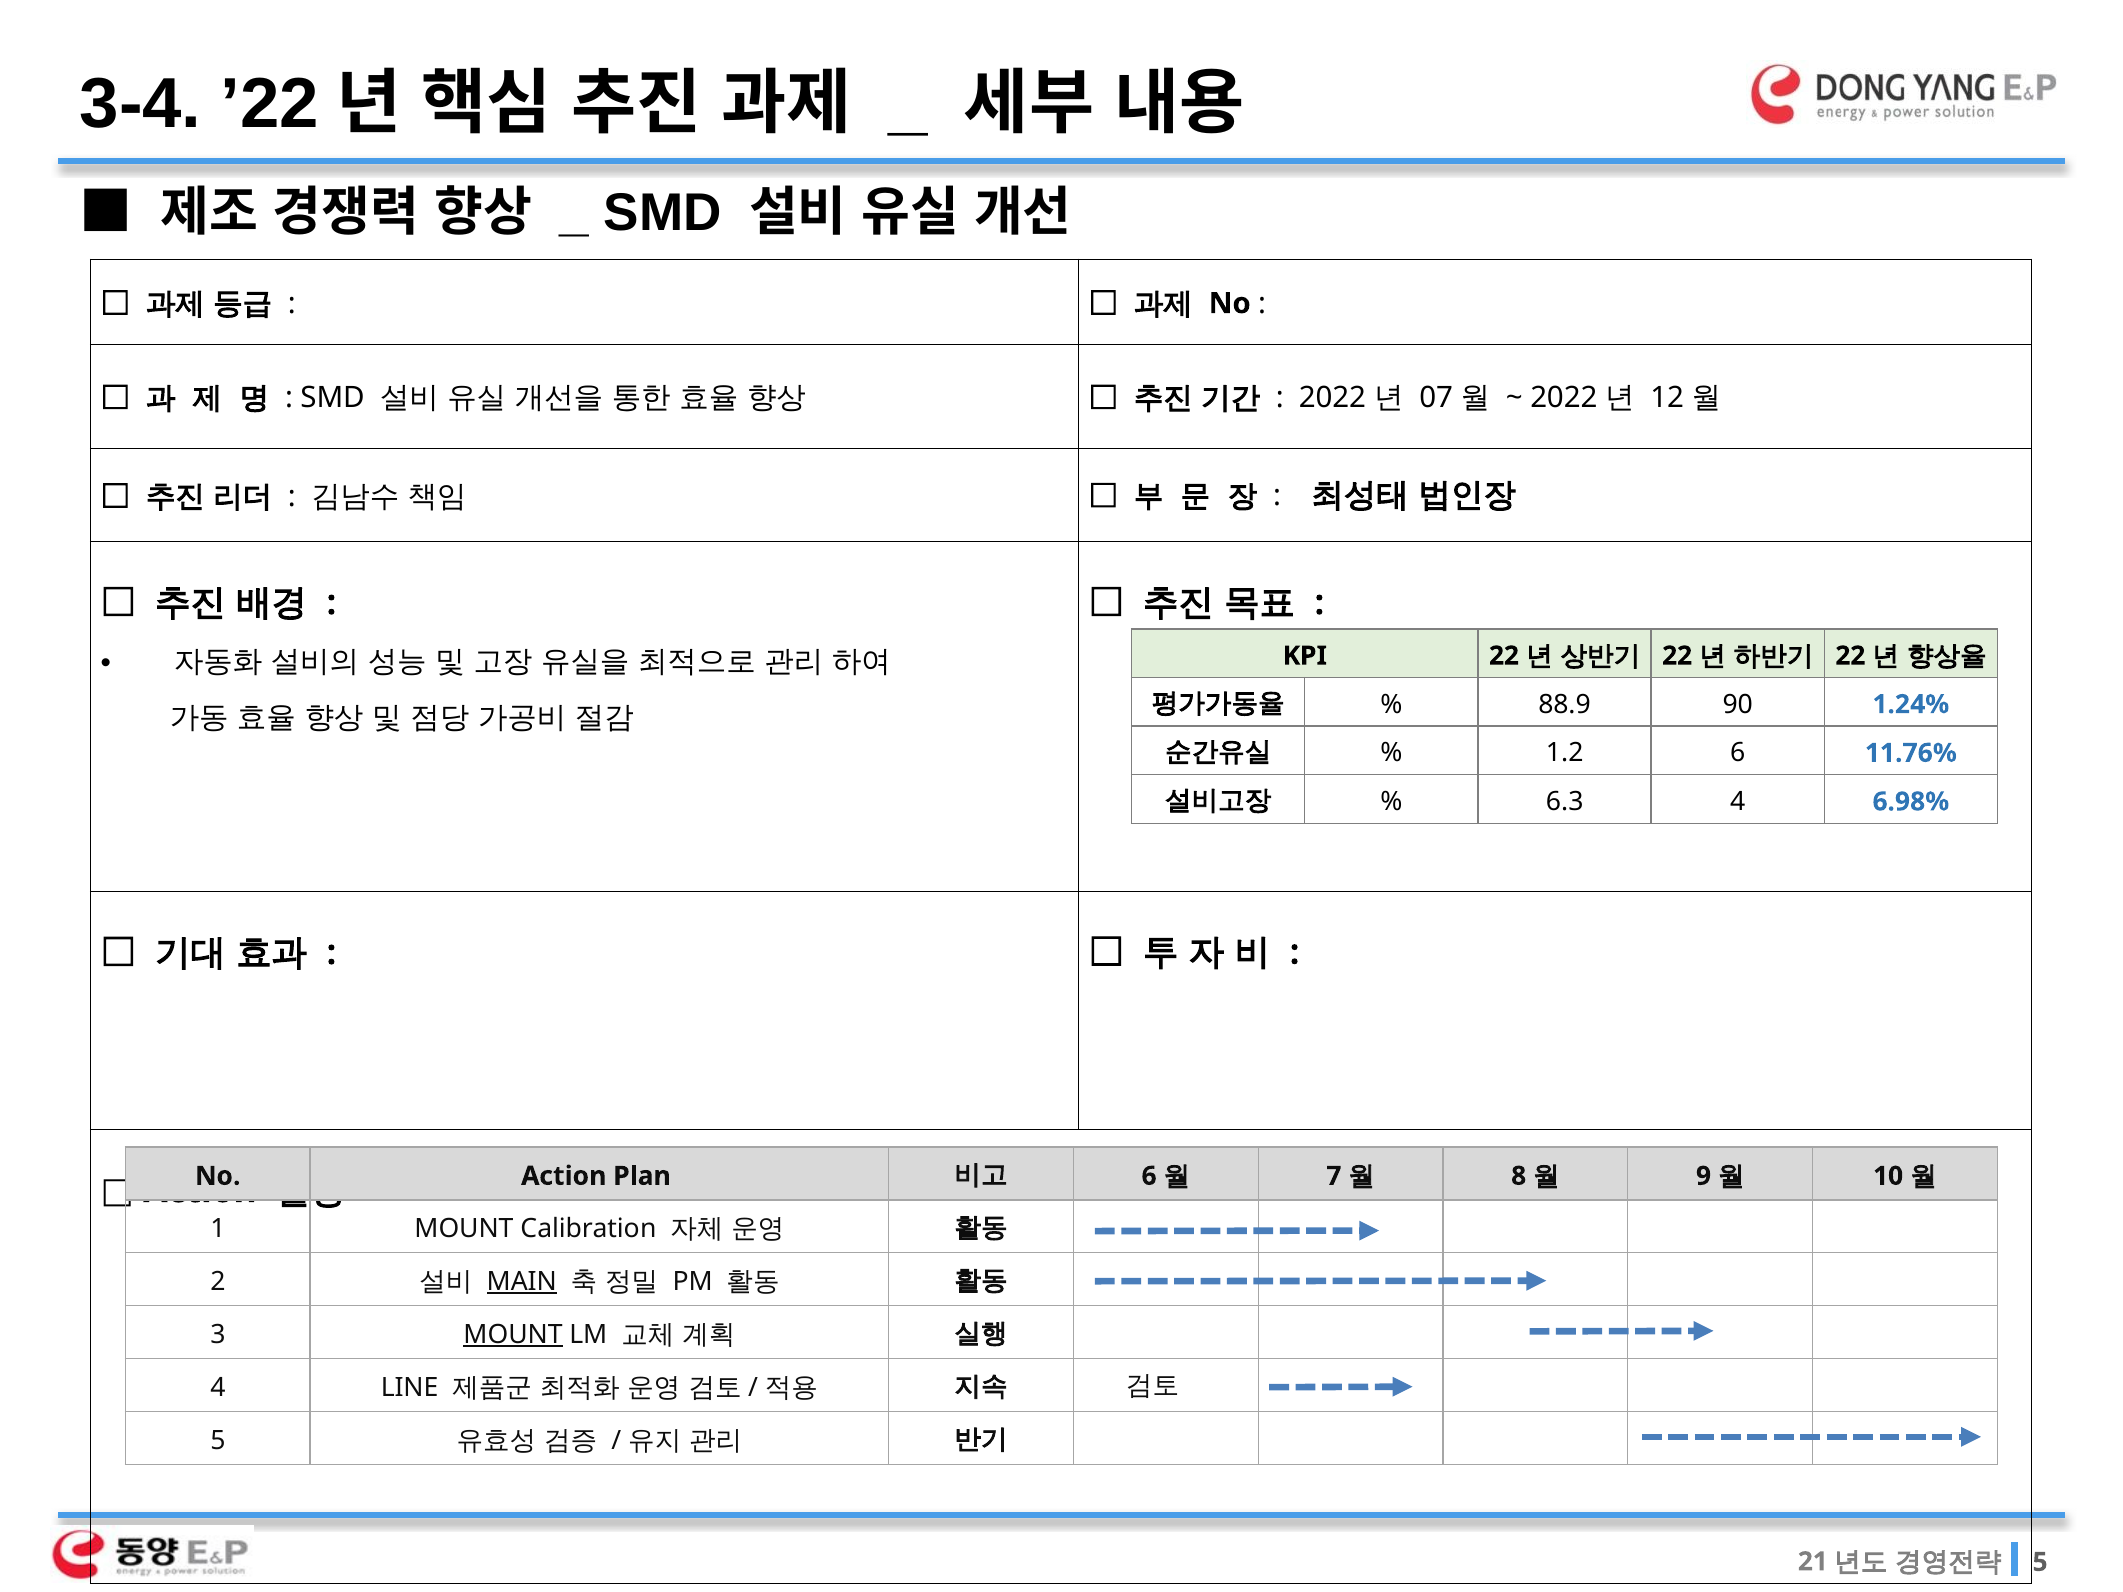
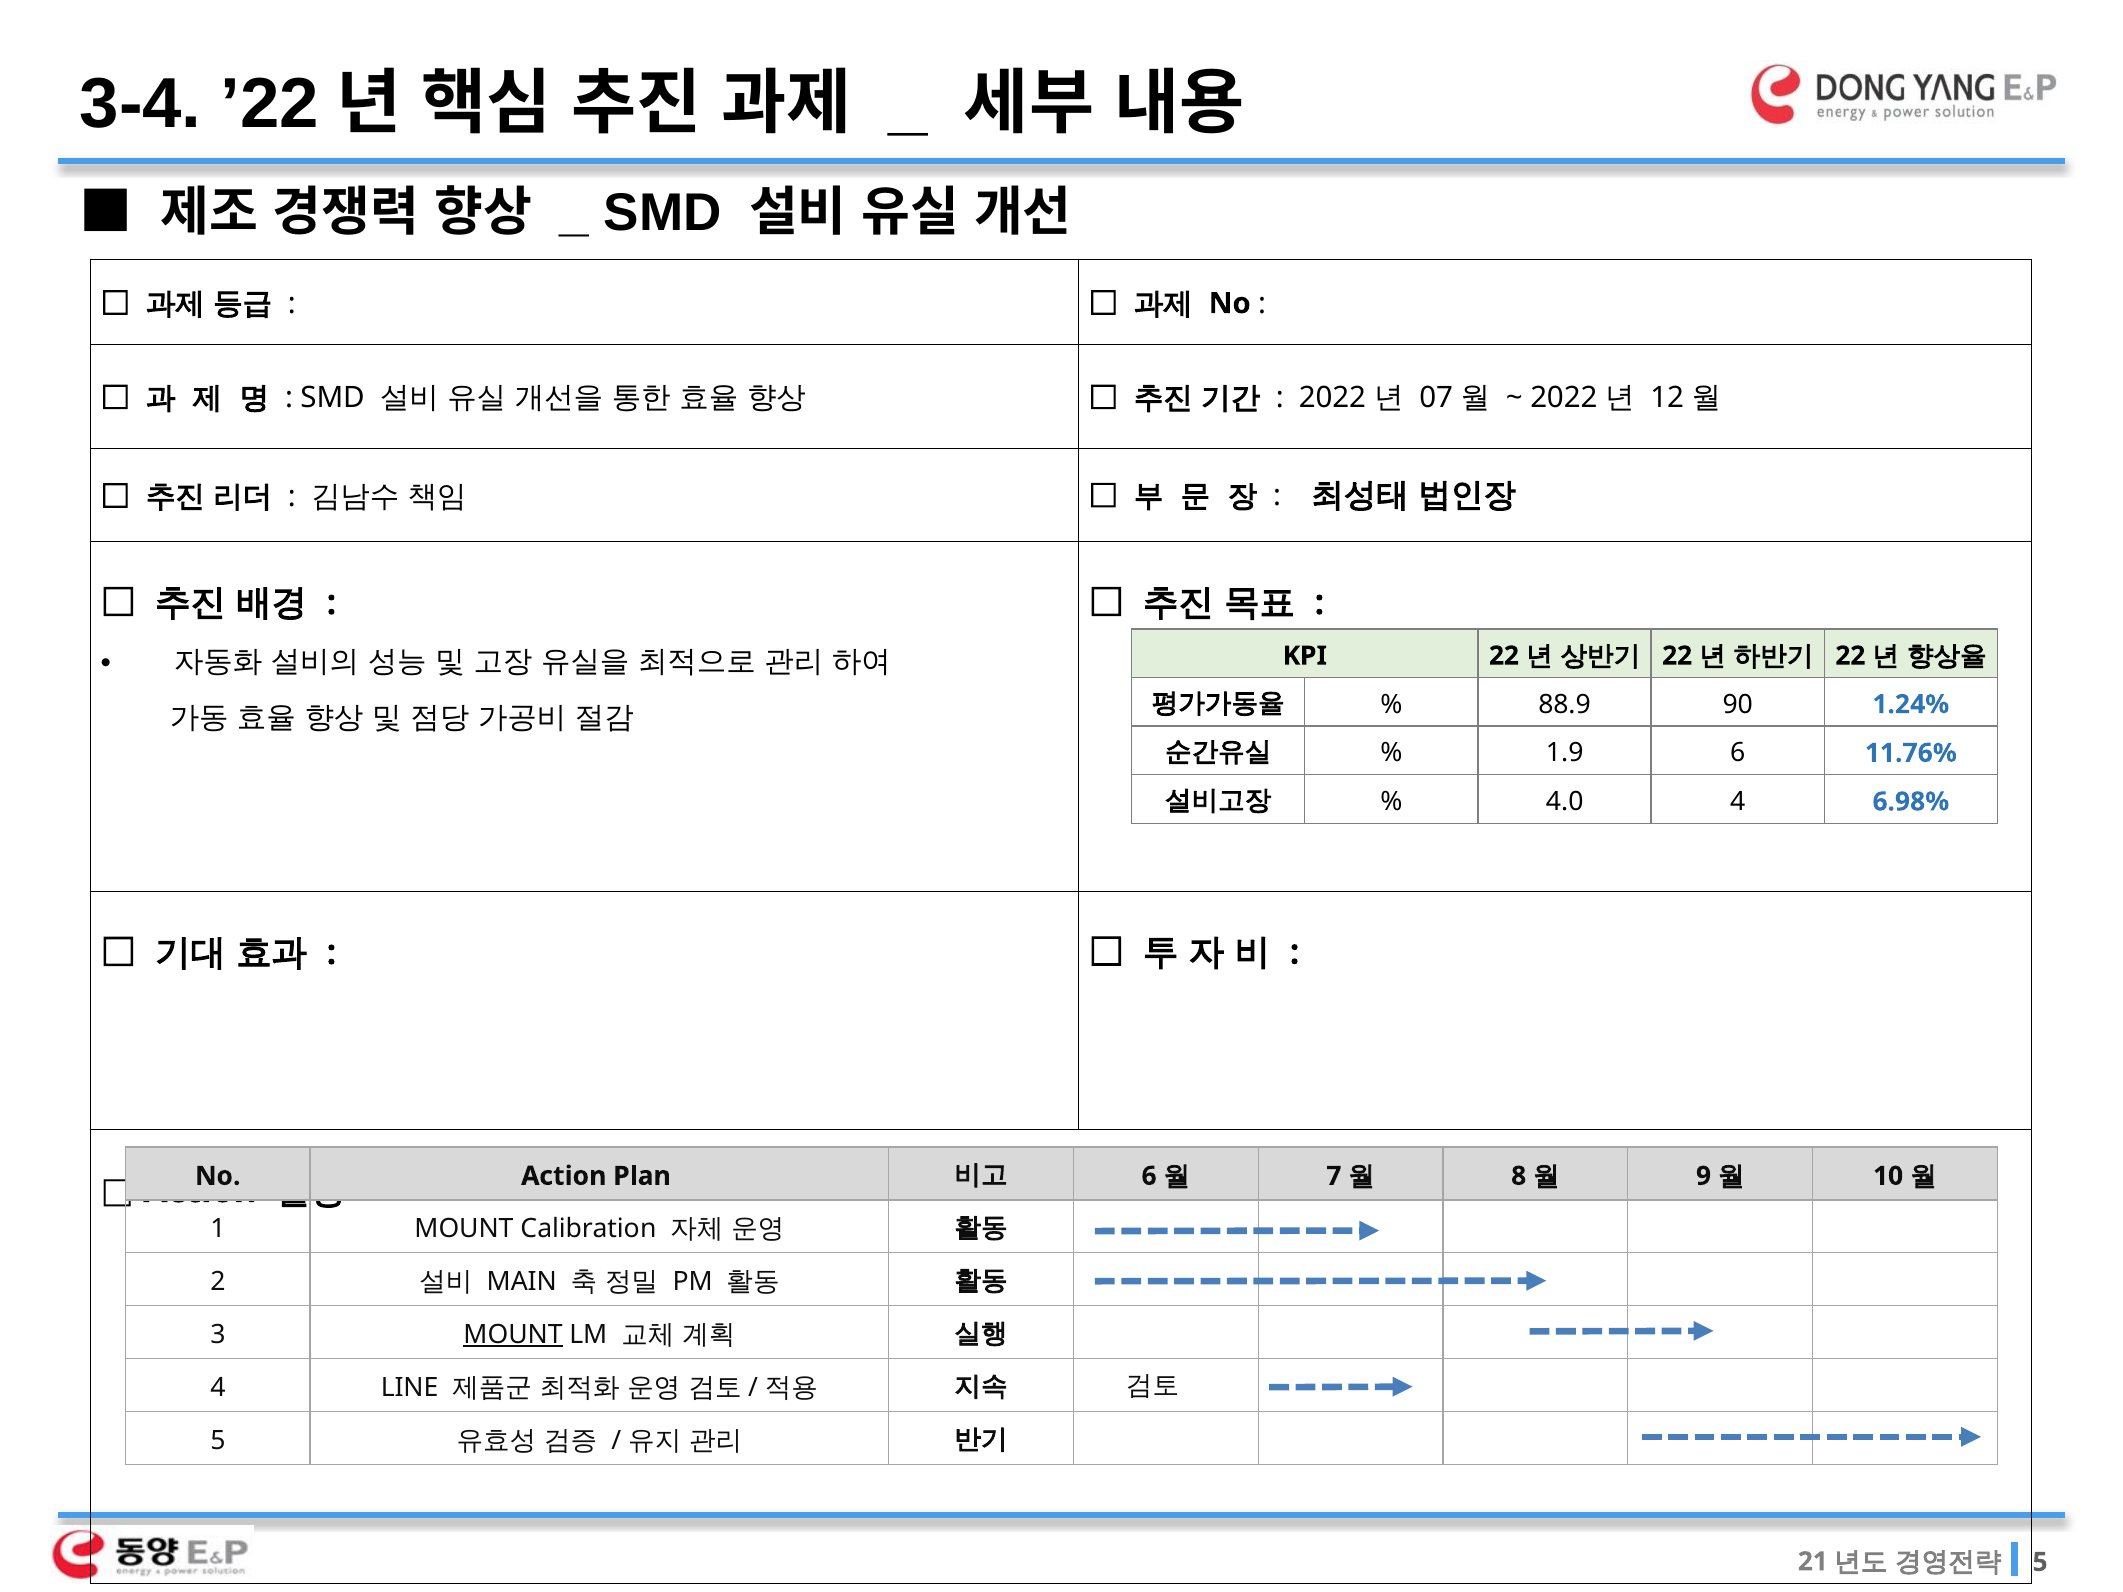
1.2: 1.2 -> 1.9 (1565, 753)
6.3: 6.3 -> 4.0 (1565, 802)
MAIN underline: present -> none (522, 1282)
